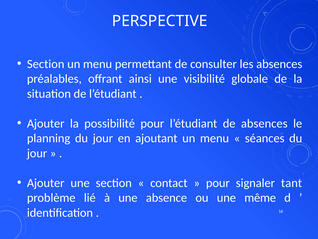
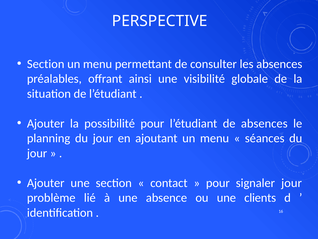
signaler tant: tant -> jour (292, 183)
même: même -> clients (260, 197)
